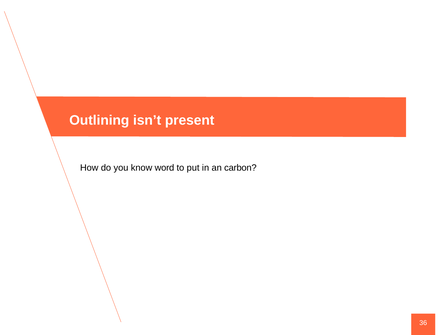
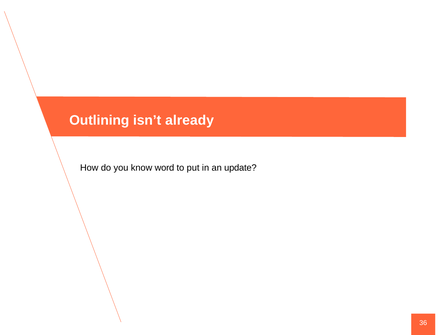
present: present -> already (190, 120)
carbon: carbon -> update (240, 168)
